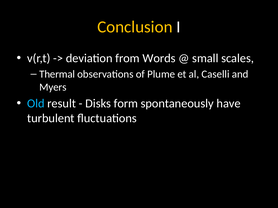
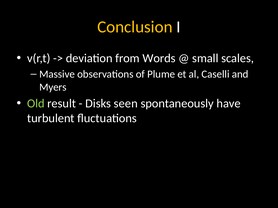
Thermal: Thermal -> Massive (57, 74)
Old colour: light blue -> light green (36, 104)
form: form -> seen (126, 104)
